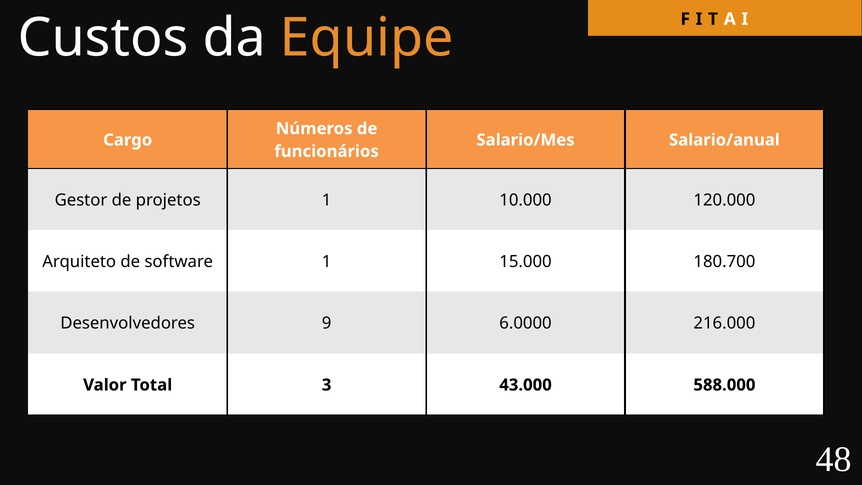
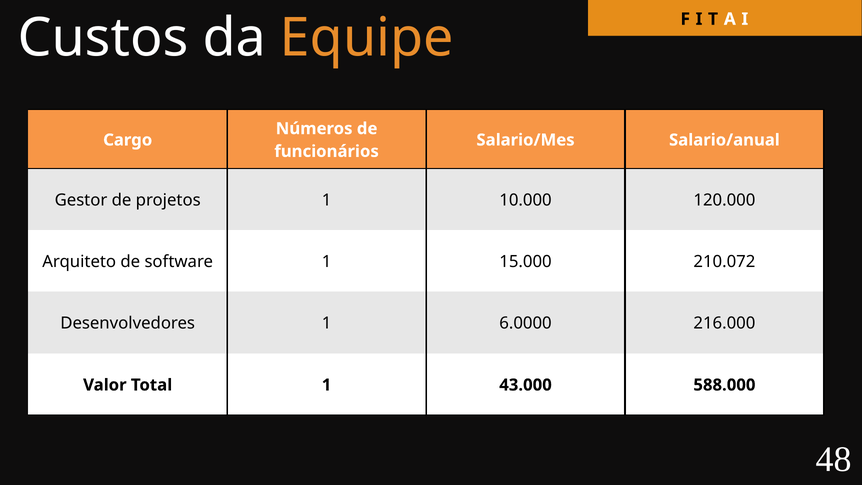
180.700: 180.700 -> 210.072 (724, 262)
Desenvolvedores 9: 9 -> 1 (327, 323)
Total 3: 3 -> 1 (327, 385)
